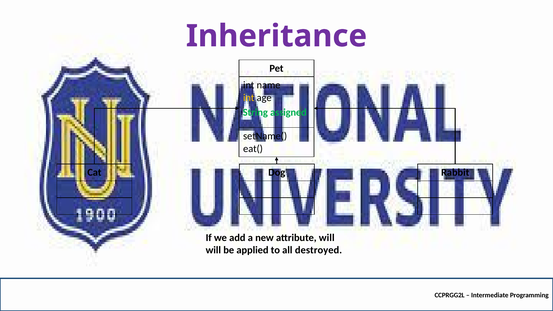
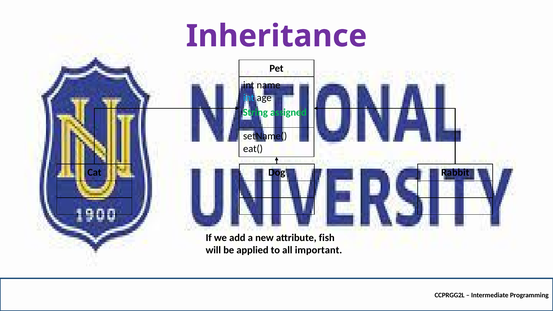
int colour: yellow -> light blue (249, 98)
attribute will: will -> fish (327, 238)
destroyed: destroyed -> important (319, 250)
